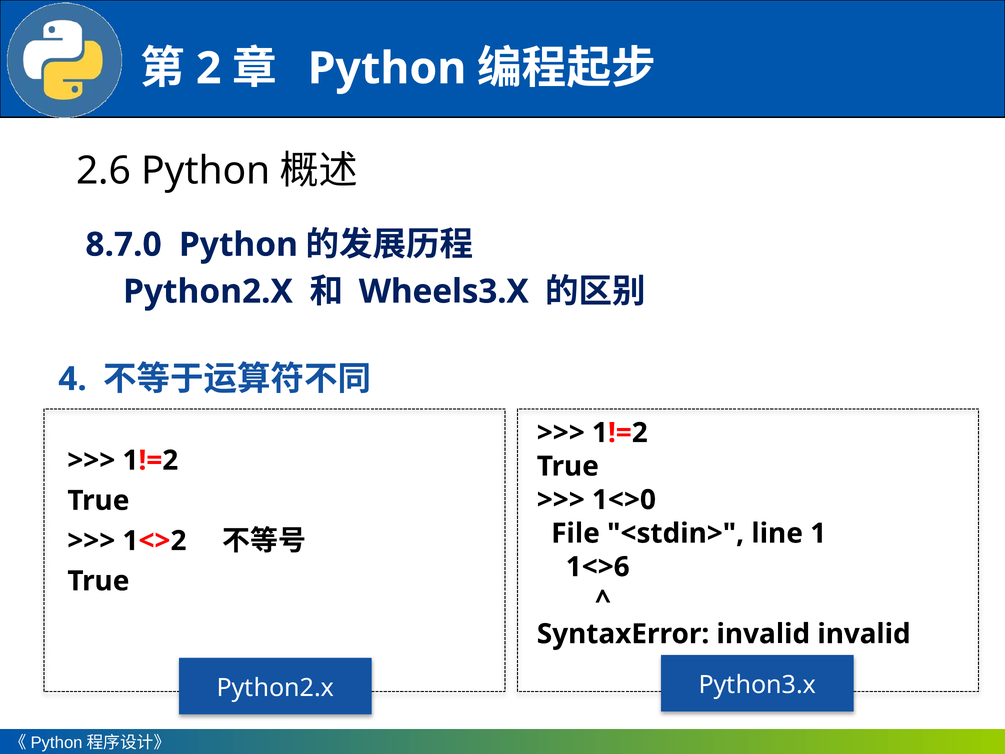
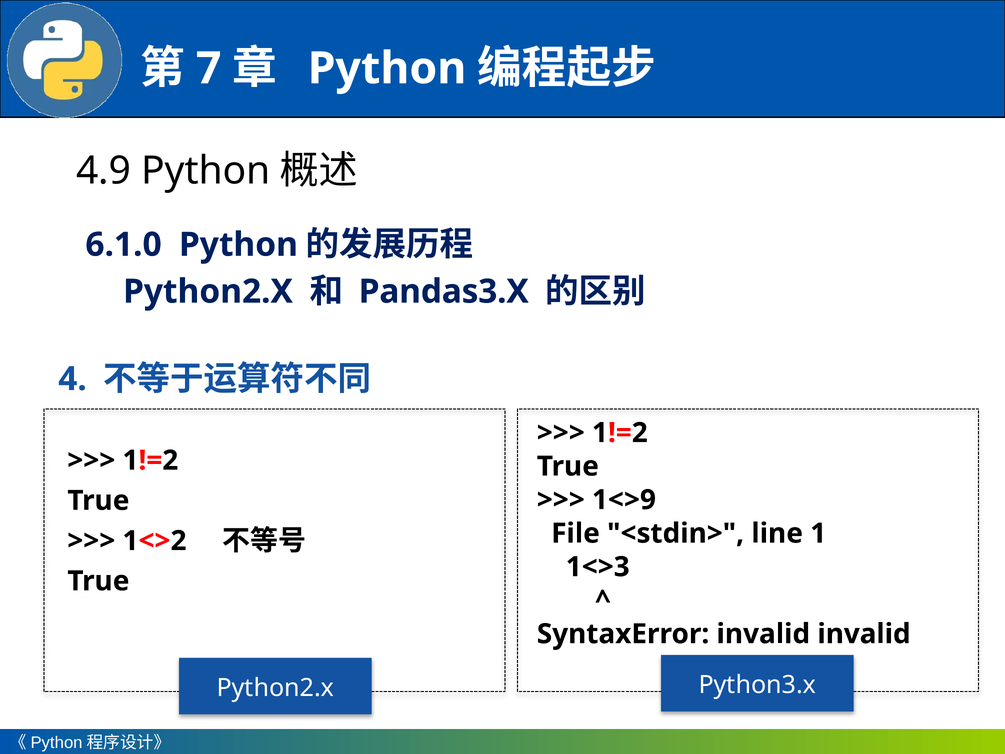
2: 2 -> 7 (209, 69)
2.6: 2.6 -> 4.9 (104, 171)
8.7.0: 8.7.0 -> 6.1.0 (124, 245)
Wheels3.X: Wheels3.X -> Pandas3.X (444, 292)
1<>0: 1<>0 -> 1<>9 (624, 500)
1<>6: 1<>6 -> 1<>3 (598, 567)
